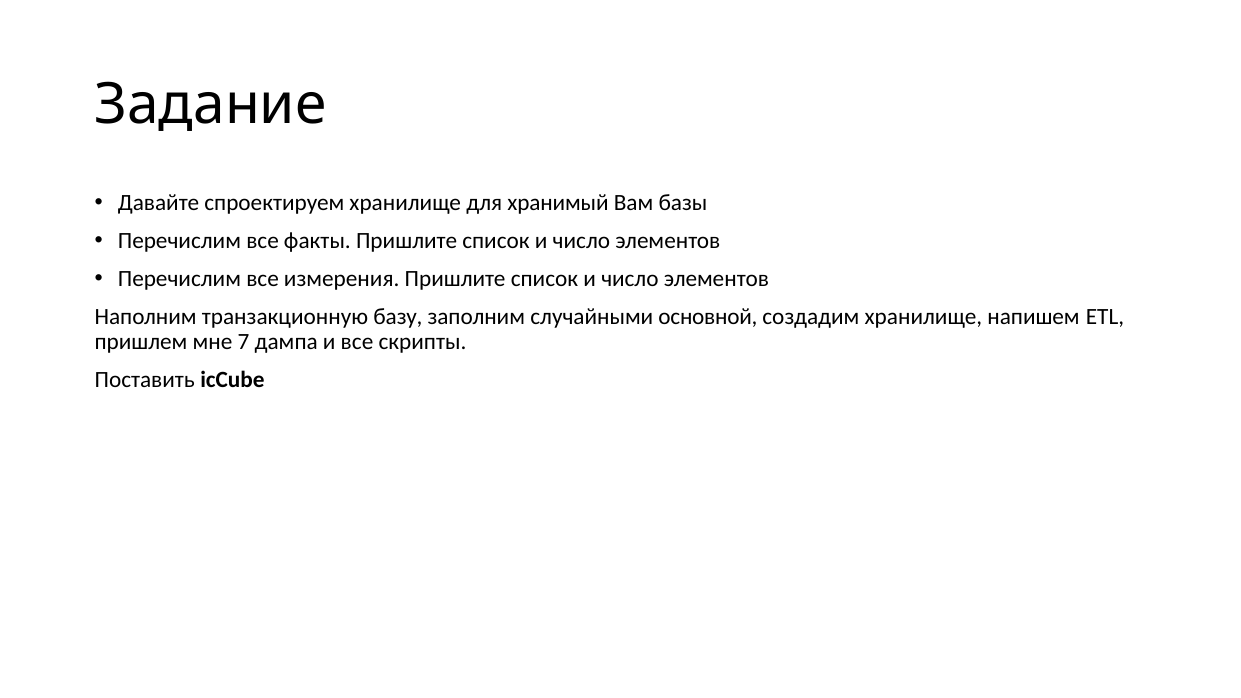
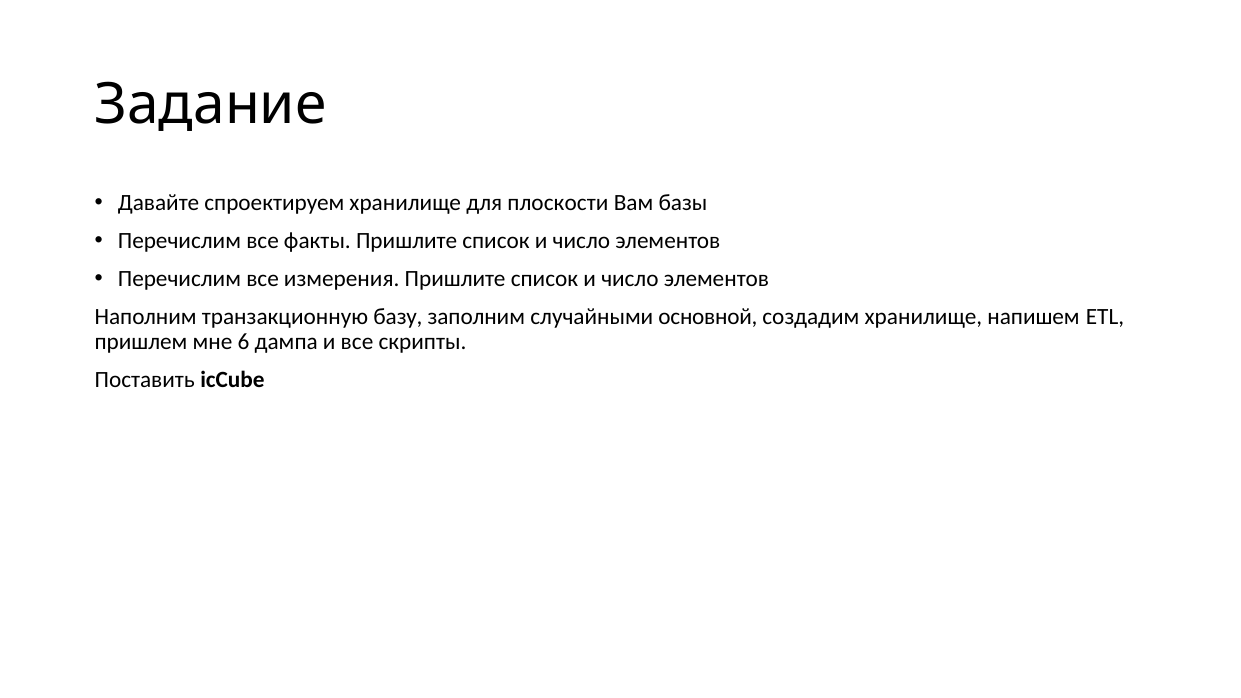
хранимый: хранимый -> плоскости (558, 203)
7: 7 -> 6 (244, 342)
